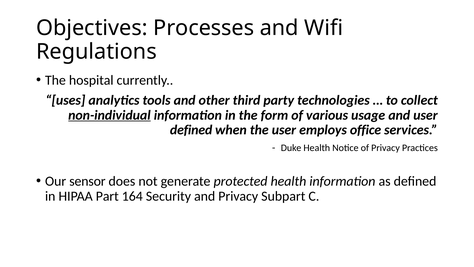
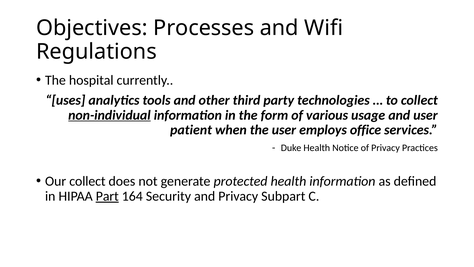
defined: defined -> patient (191, 130)
Our sensor: sensor -> collect (87, 181)
Part underline: none -> present (107, 196)
